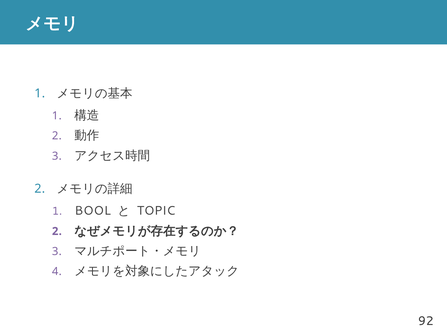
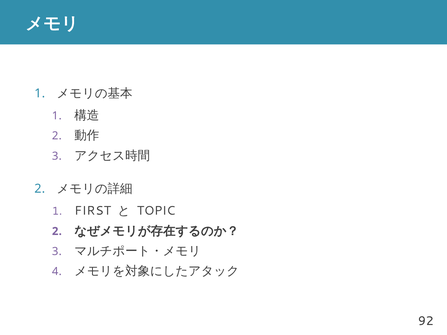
BOOL: BOOL -> FIRST (93, 211)
